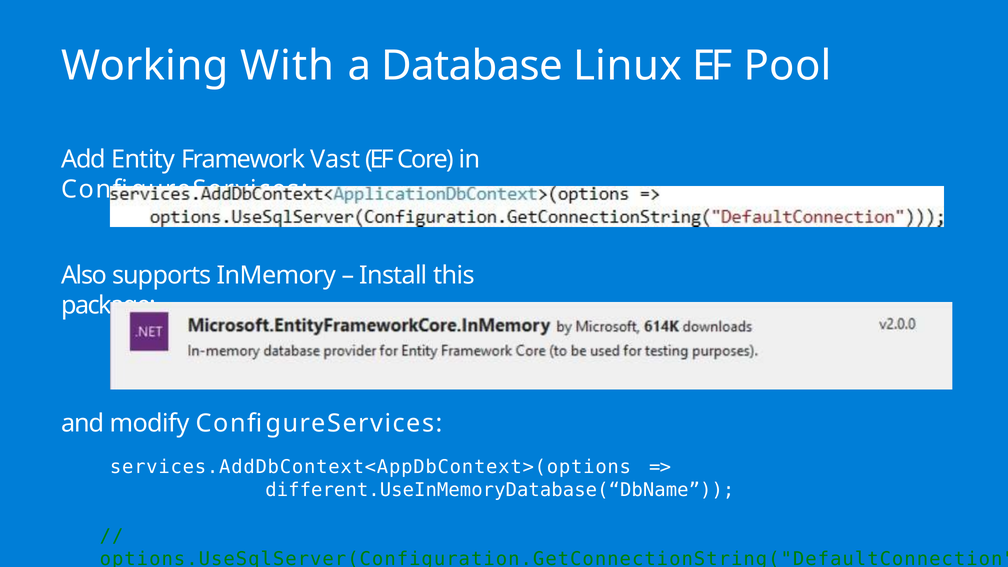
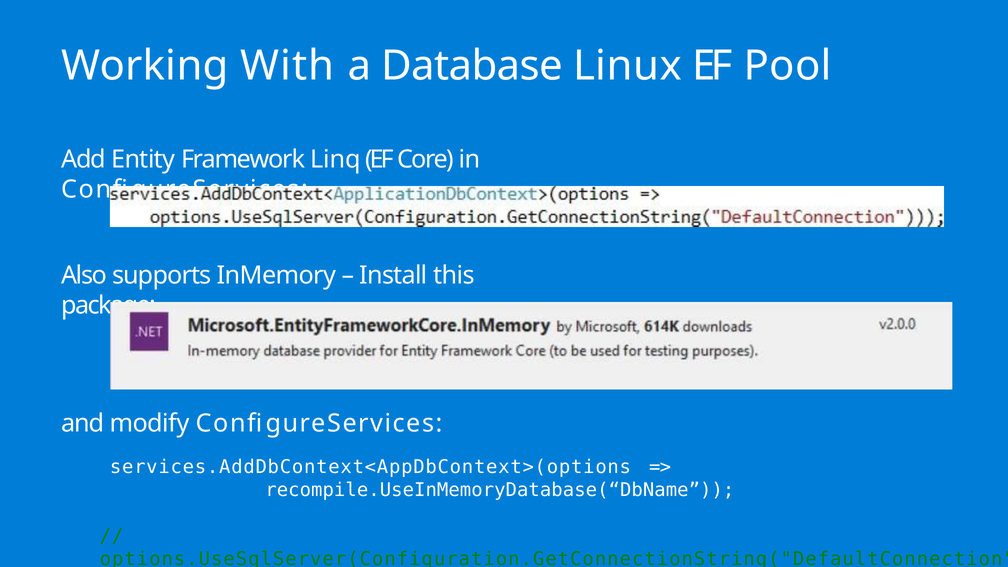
Vast: Vast -> Linq (336, 159)
different.UseInMemoryDatabase(“DbName: different.UseInMemoryDatabase(“DbName -> recompile.UseInMemoryDatabase(“DbName (500, 490)
